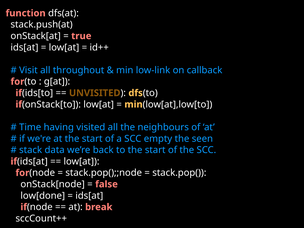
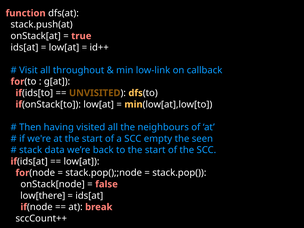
Time: Time -> Then (30, 127)
low[done: low[done -> low[there (43, 196)
